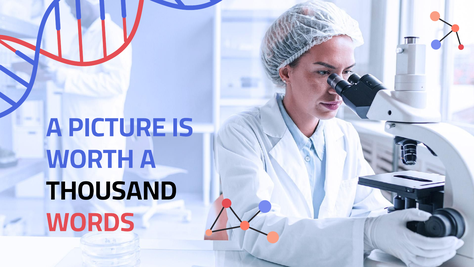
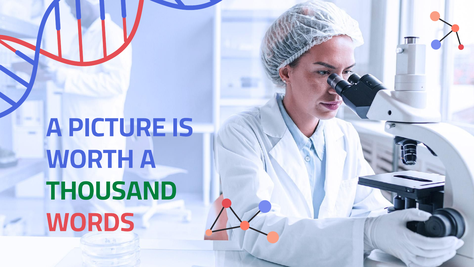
THOUSAND colour: black -> green (112, 191)
